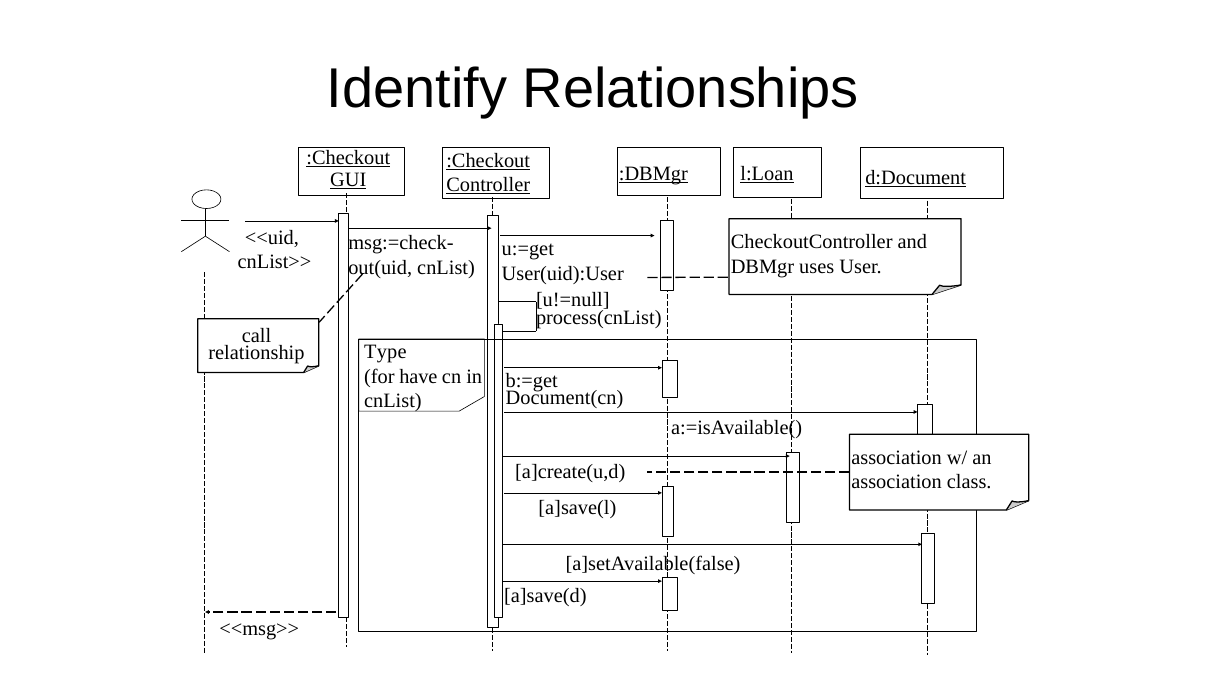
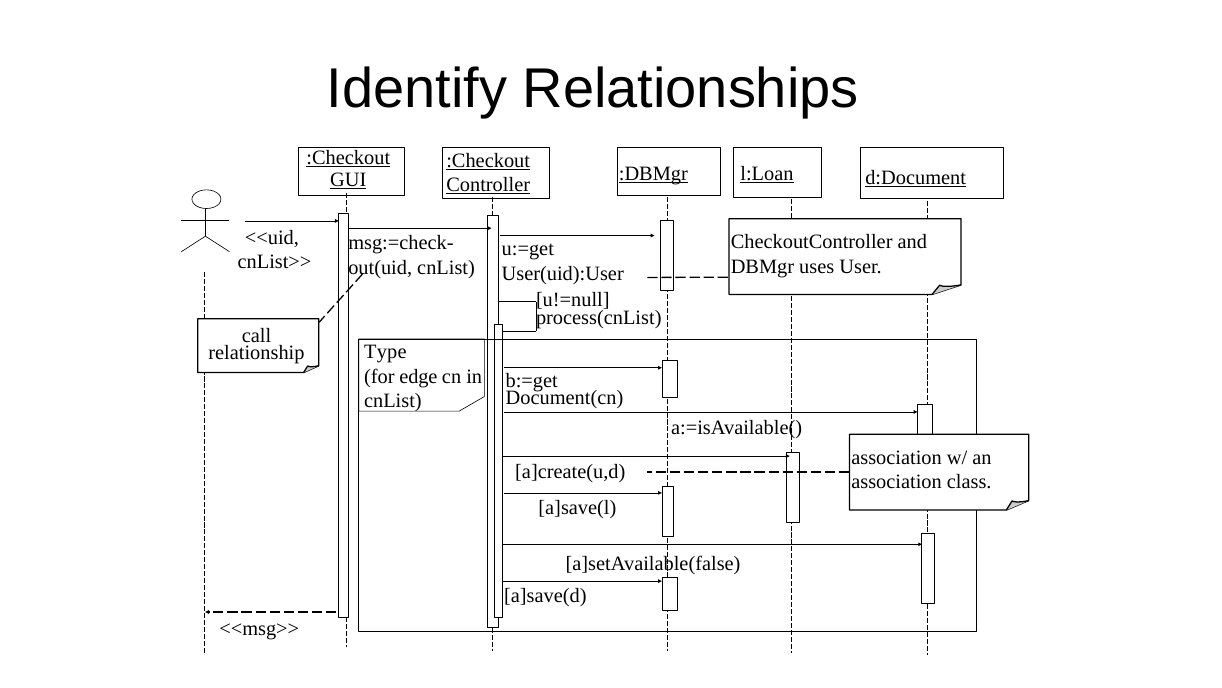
have: have -> edge (418, 376)
